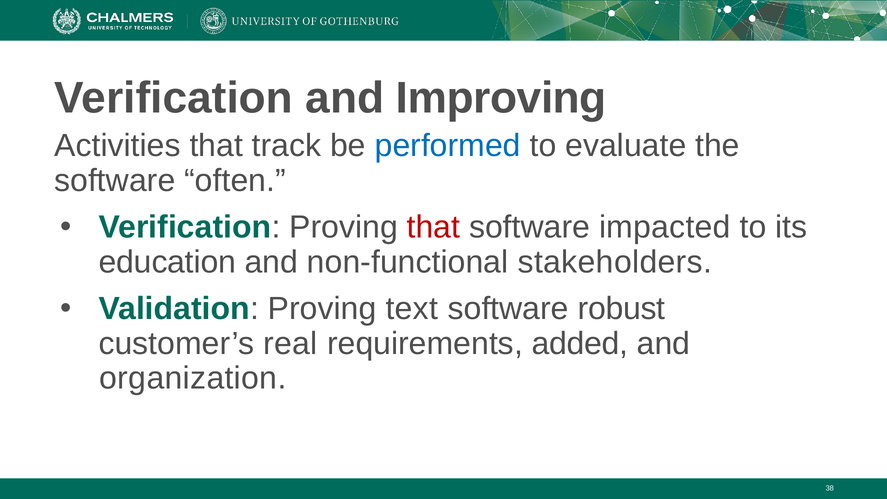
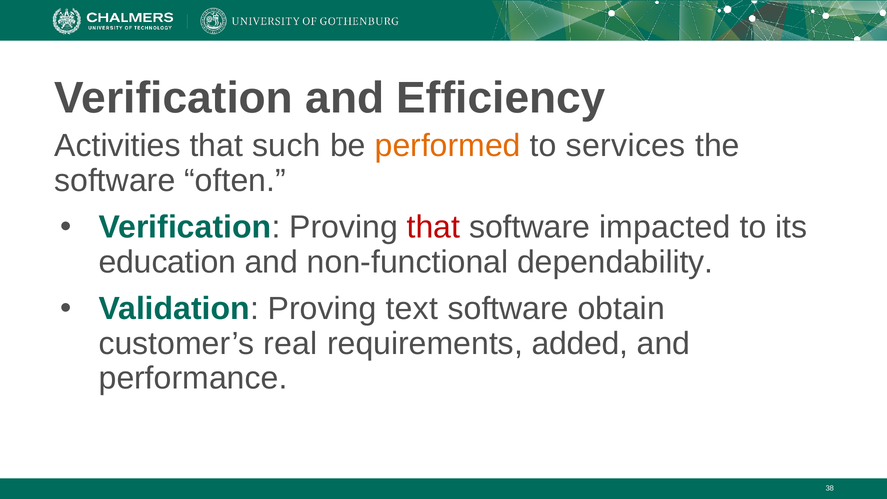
Improving: Improving -> Efficiency (501, 98)
track: track -> such (286, 146)
performed colour: blue -> orange (448, 146)
evaluate: evaluate -> services (626, 146)
stakeholders: stakeholders -> dependability (615, 262)
robust: robust -> obtain (621, 309)
organization: organization -> performance (193, 378)
